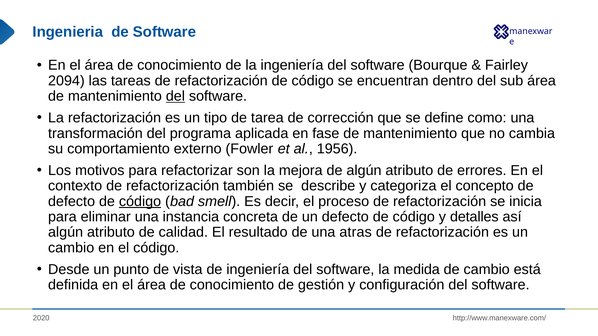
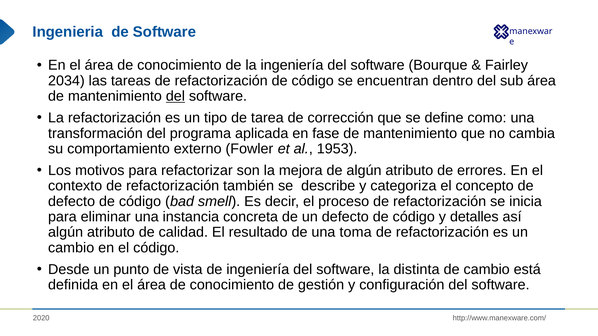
2094: 2094 -> 2034 (66, 81)
1956: 1956 -> 1953 (337, 149)
código underline: present -> none (140, 202)
atras: atras -> toma (356, 232)
medida: medida -> distinta (417, 270)
